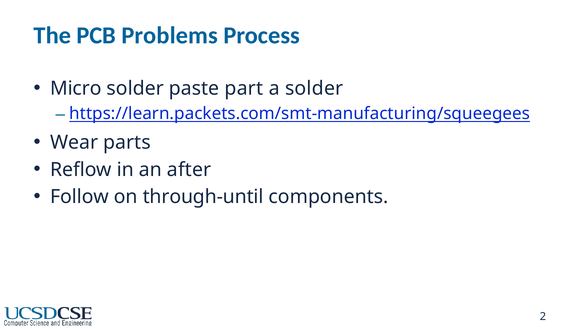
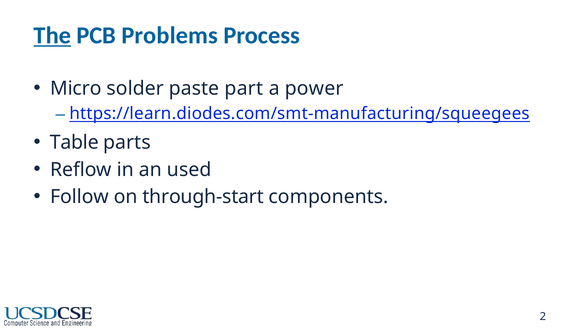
The underline: none -> present (52, 36)
a solder: solder -> power (314, 88)
https://learn.packets.com/smt-manufacturing/squeegees: https://learn.packets.com/smt-manufacturing/squeegees -> https://learn.diodes.com/smt-manufacturing/squeegees (300, 114)
Wear: Wear -> Table (74, 142)
after: after -> used (189, 170)
through-until: through-until -> through-start (203, 197)
